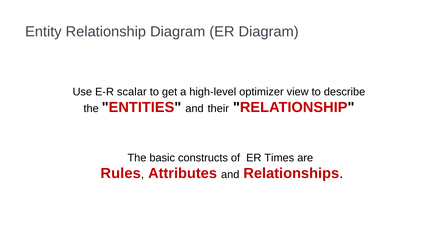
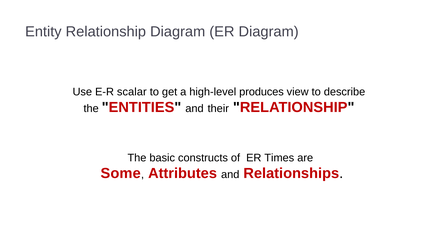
optimizer: optimizer -> produces (262, 92)
Rules: Rules -> Some (121, 174)
